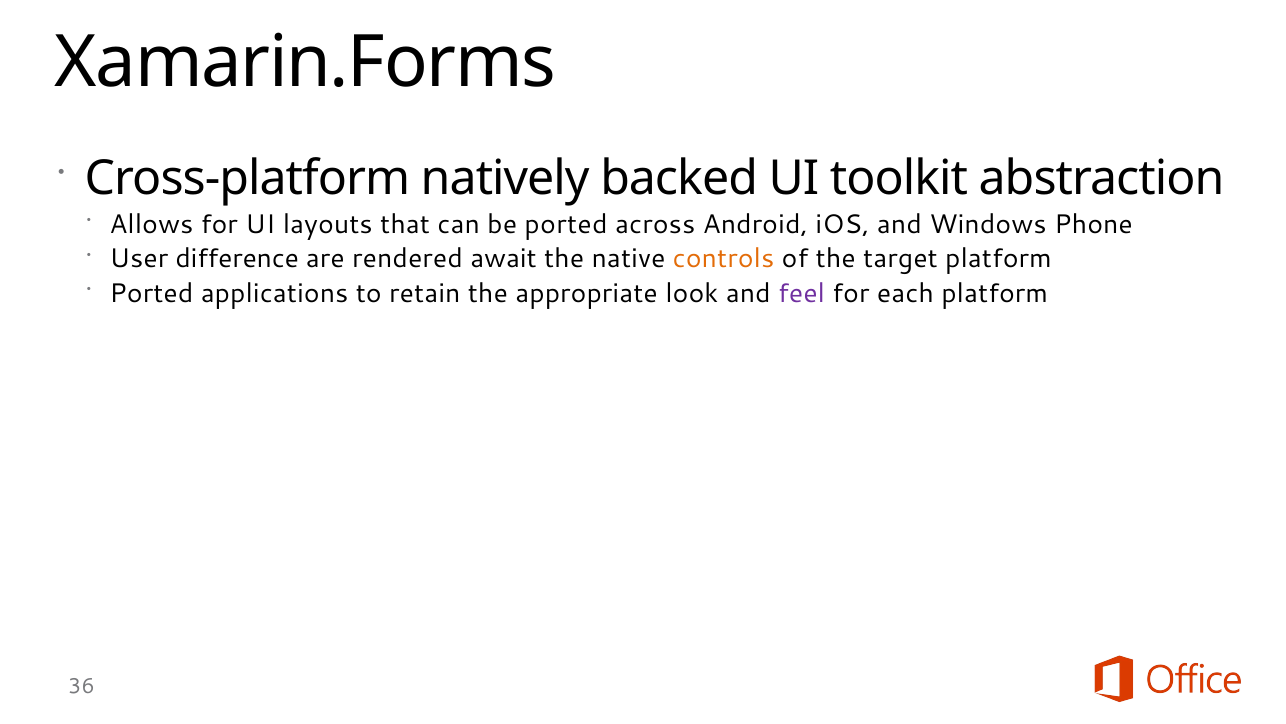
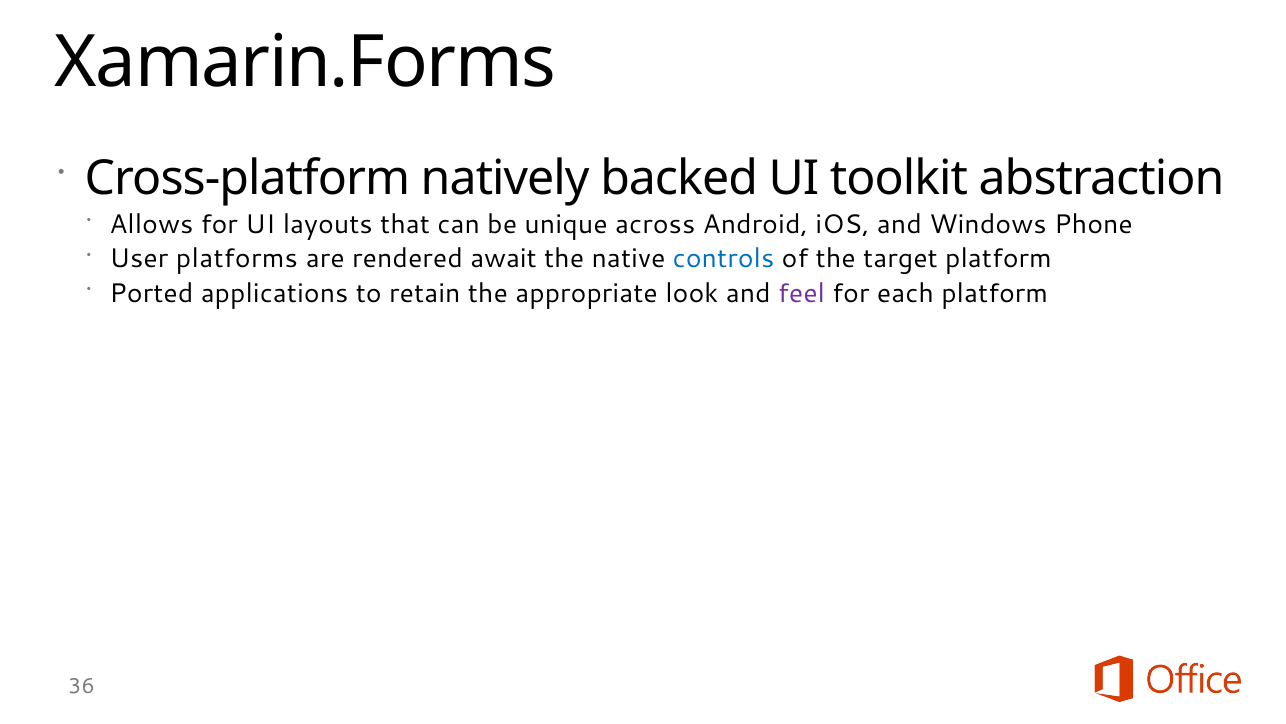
be ported: ported -> unique (566, 225)
difference: difference -> platforms (237, 259)
controls colour: orange -> blue (724, 259)
